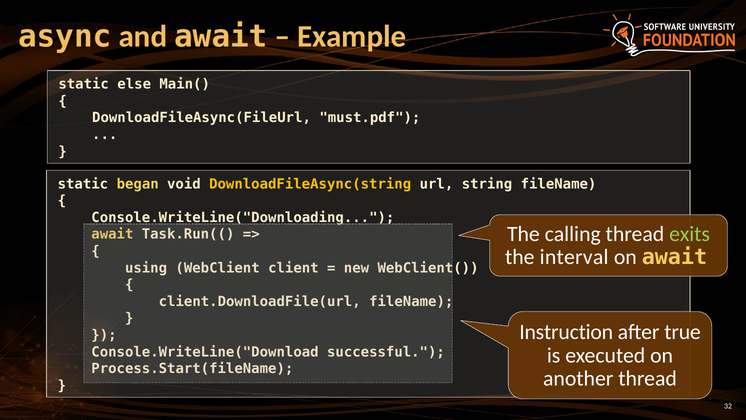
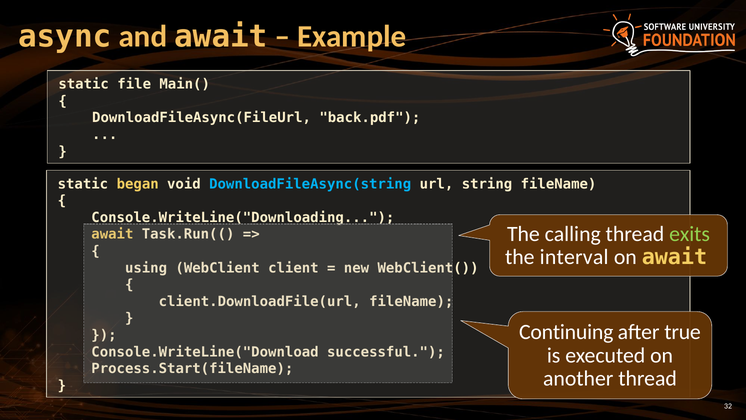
else: else -> file (134, 84)
must.pdf: must.pdf -> back.pdf (370, 118)
DownloadFileAsync(string colour: yellow -> light blue (310, 184)
Instruction: Instruction -> Continuing (566, 332)
